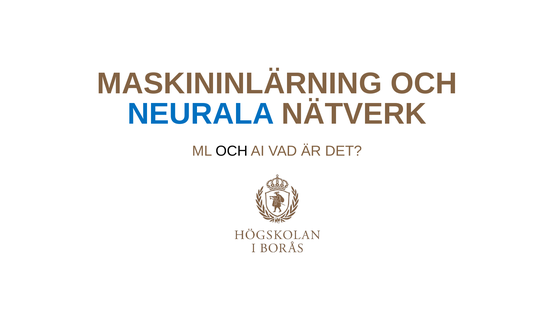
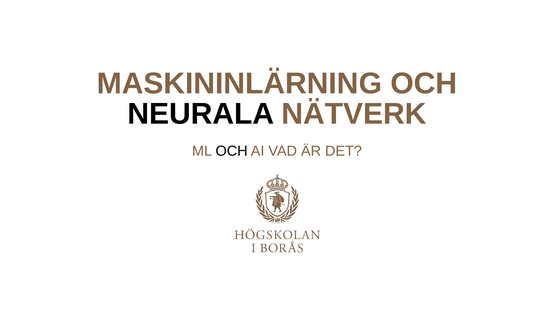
NEURALA colour: blue -> black (201, 114)
